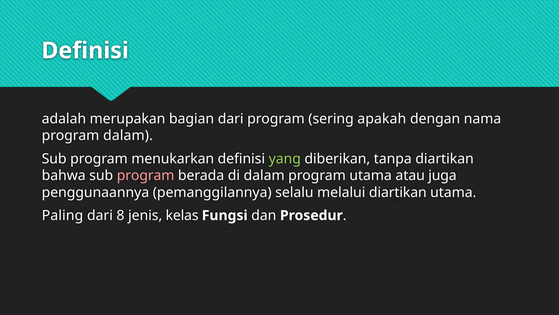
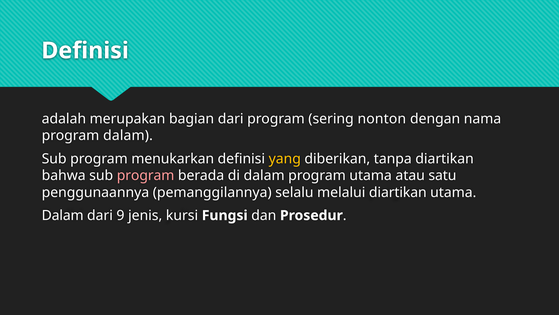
apakah: apakah -> nonton (382, 119)
yang colour: light green -> yellow (285, 158)
juga: juga -> satu (442, 175)
Paling: Paling -> Dalam (63, 215)
8: 8 -> 9 (120, 215)
kelas: kelas -> kursi (182, 215)
